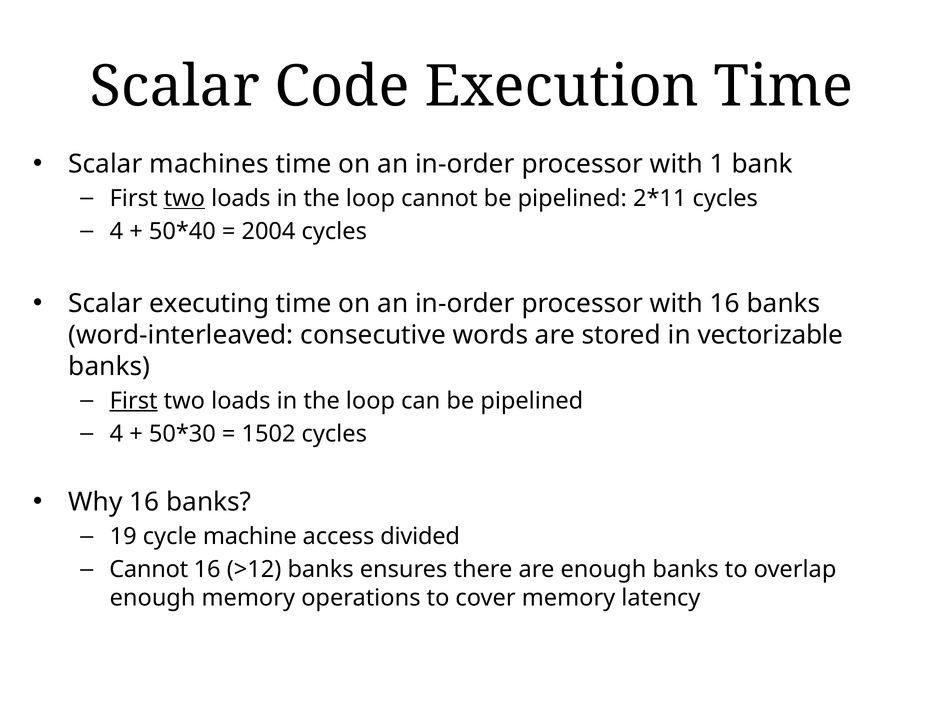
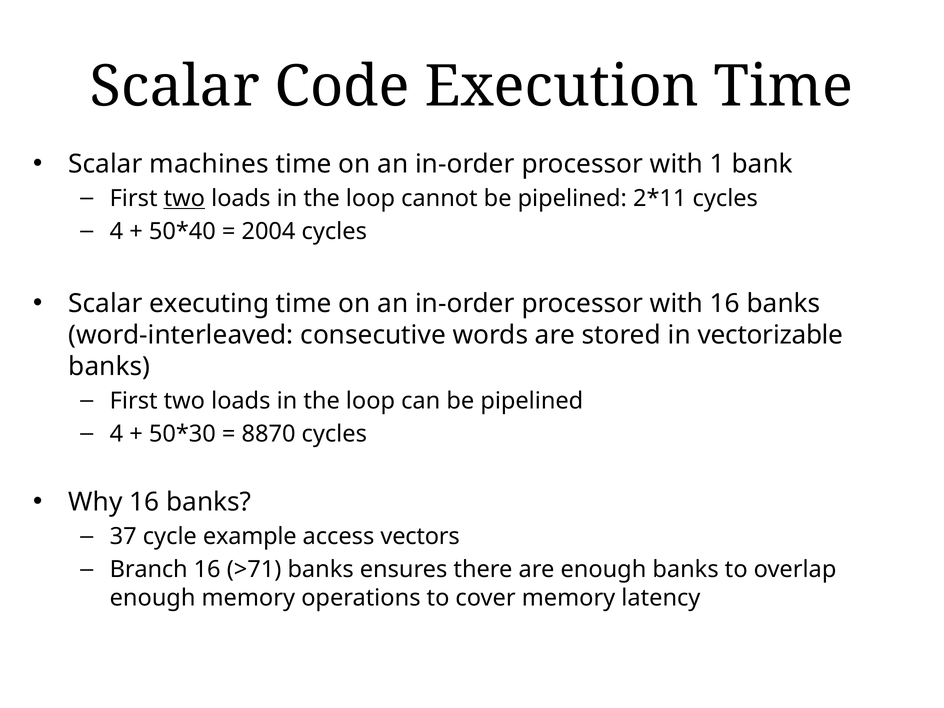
First underline: present -> none (134, 401)
1502: 1502 -> 8870 (269, 434)
19: 19 -> 37 (123, 537)
machine: machine -> example (250, 537)
divided: divided -> vectors (420, 537)
Cannot: Cannot -> Branch (149, 570)
>12: >12 -> >71 (254, 570)
